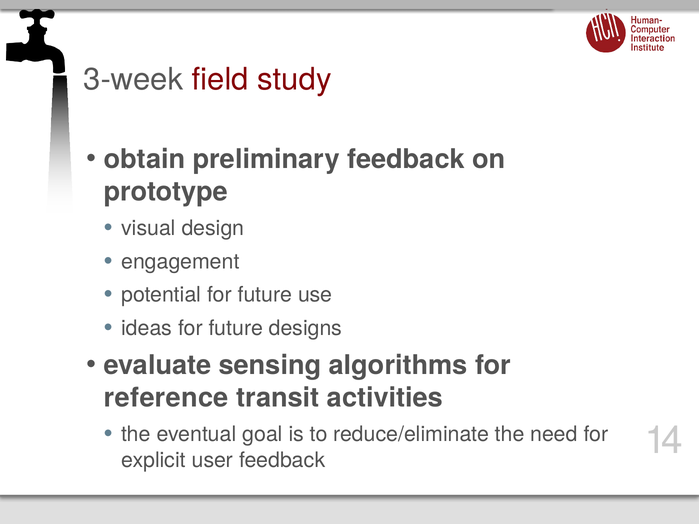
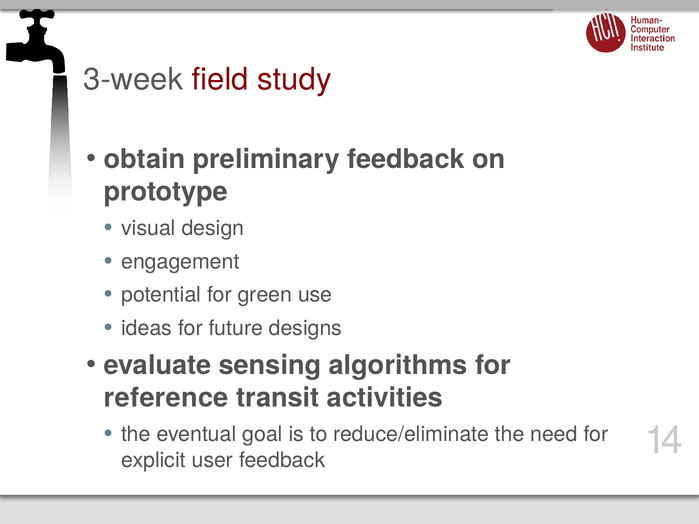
potential for future: future -> green (265, 295)
